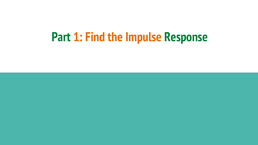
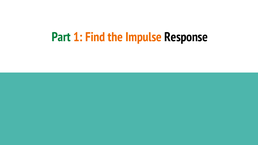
Response colour: green -> black (186, 37)
